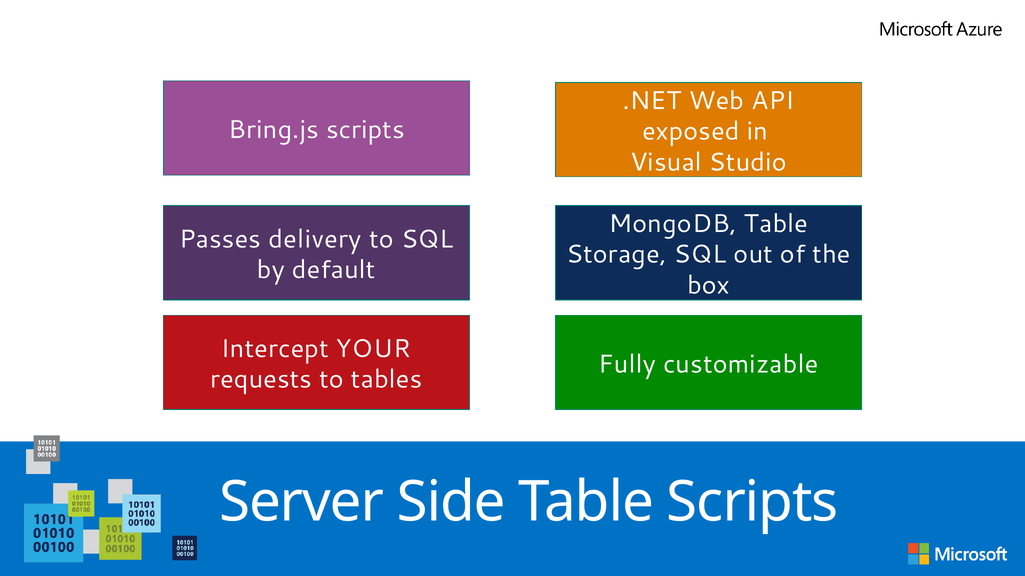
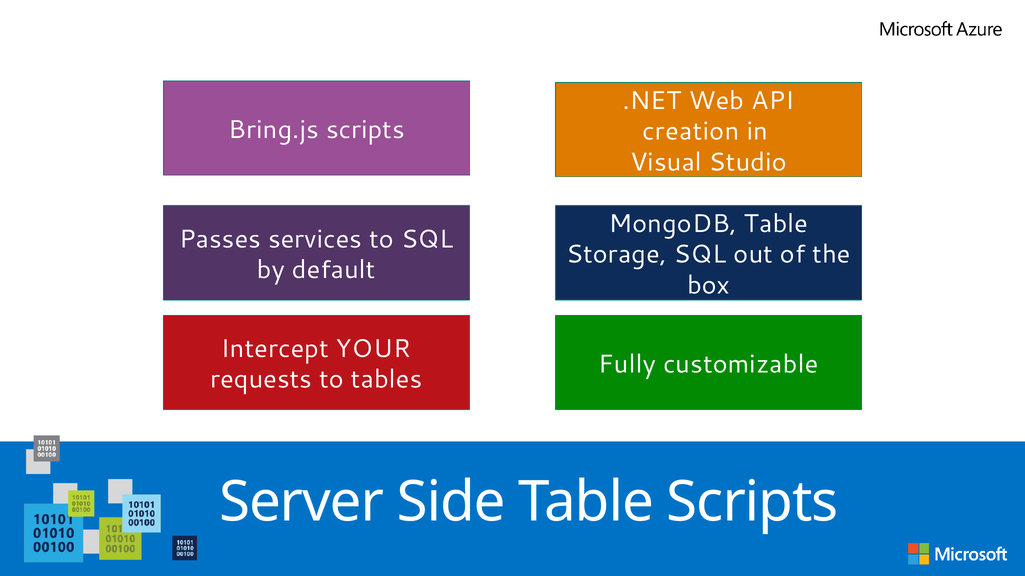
exposed: exposed -> creation (691, 132)
delivery: delivery -> services (315, 239)
